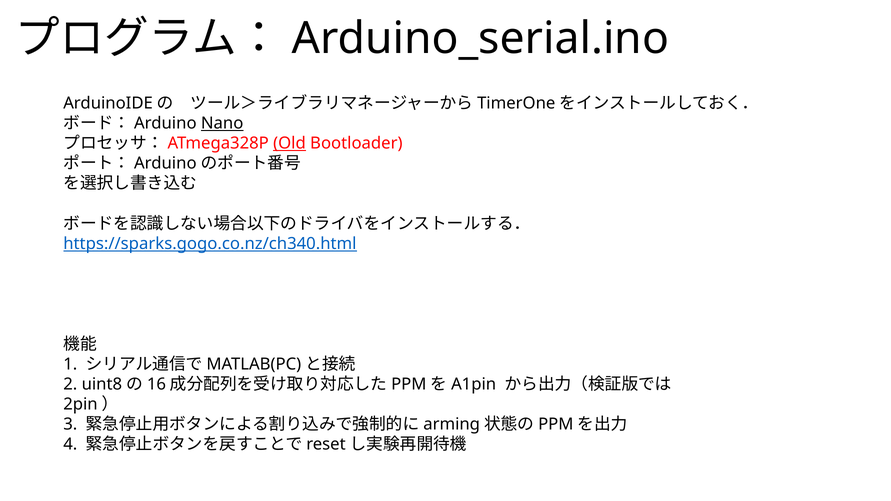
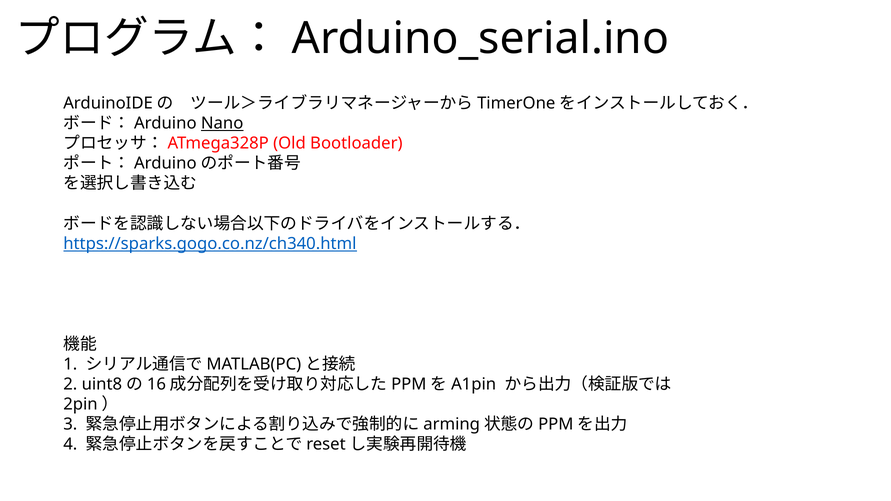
Old underline: present -> none (289, 143)
